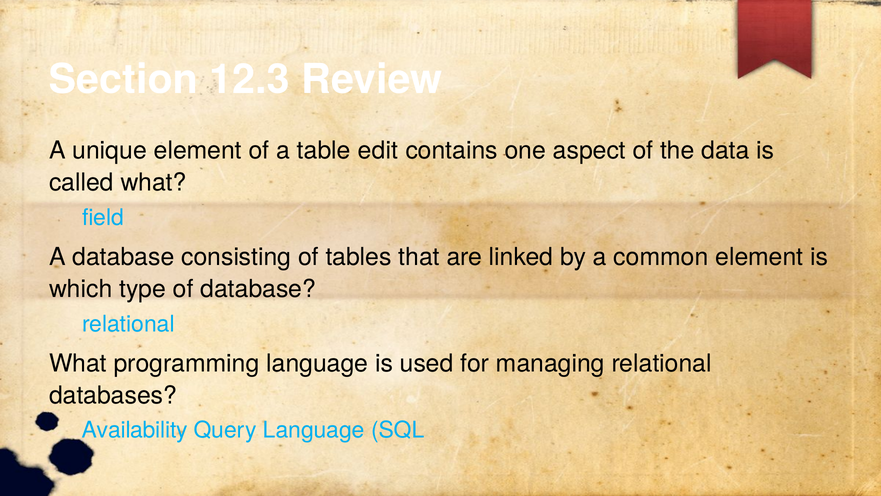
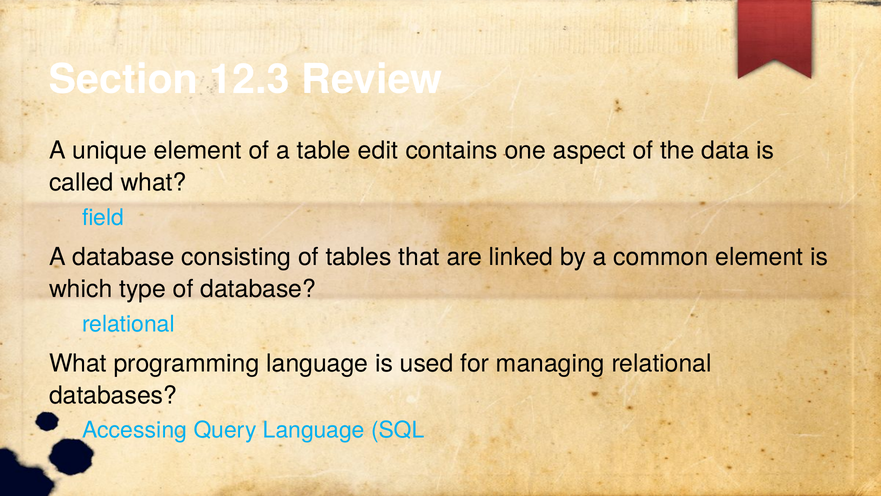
Availability: Availability -> Accessing (135, 430)
